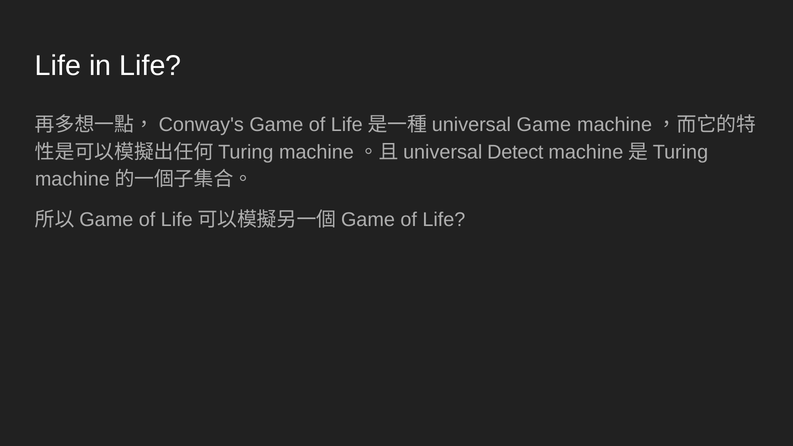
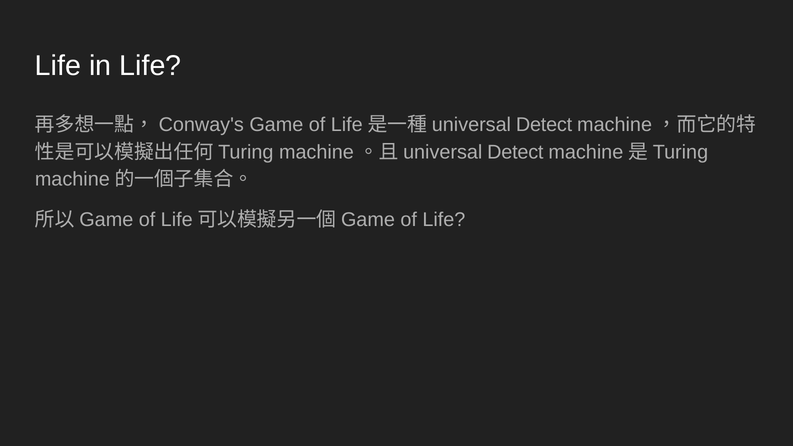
Game: Game -> Detect (544, 125)
